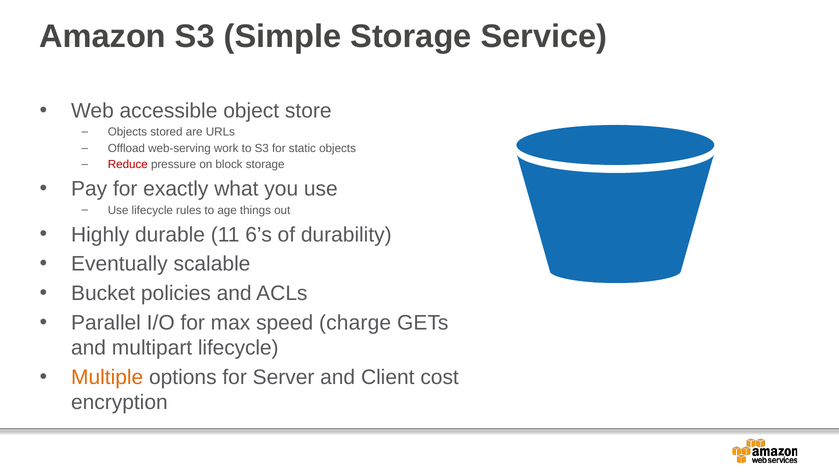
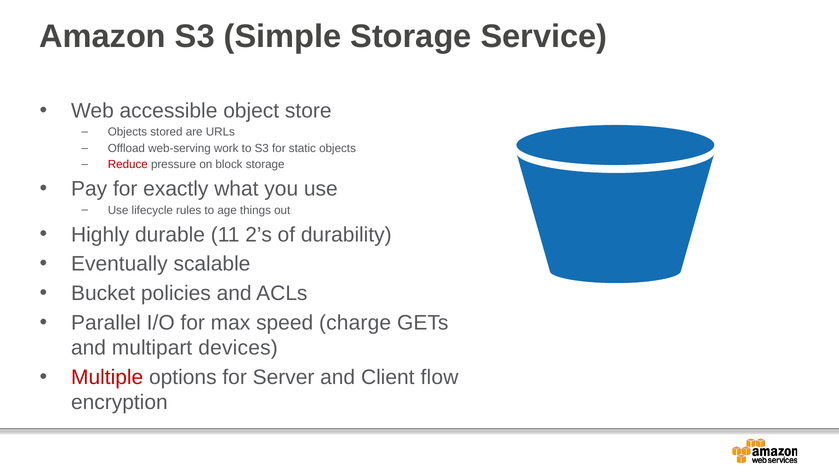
6’s: 6’s -> 2’s (259, 235)
multipart lifecycle: lifecycle -> devices (238, 348)
Multiple colour: orange -> red (107, 377)
cost: cost -> flow (439, 377)
